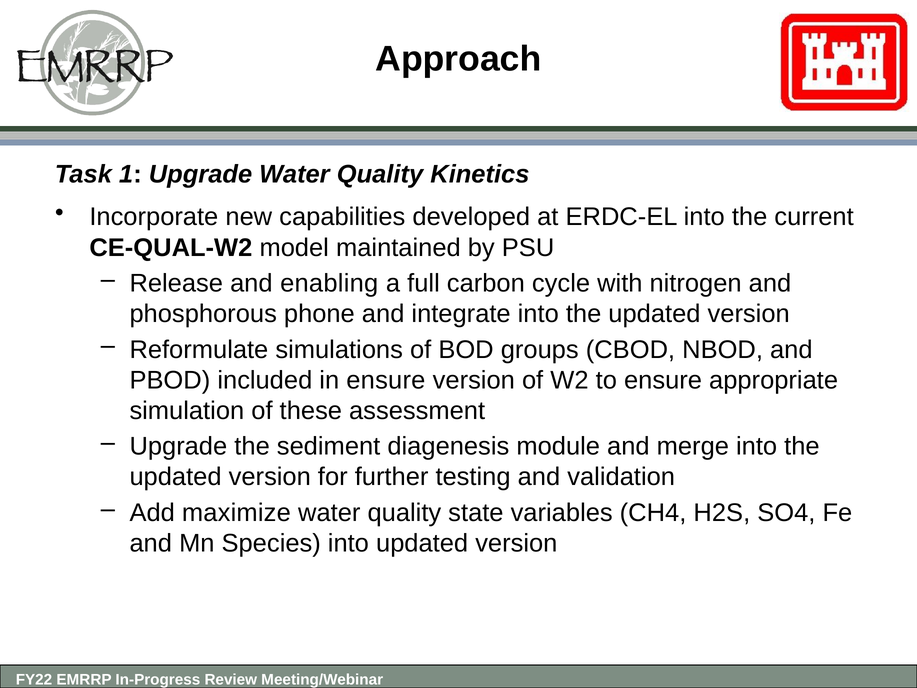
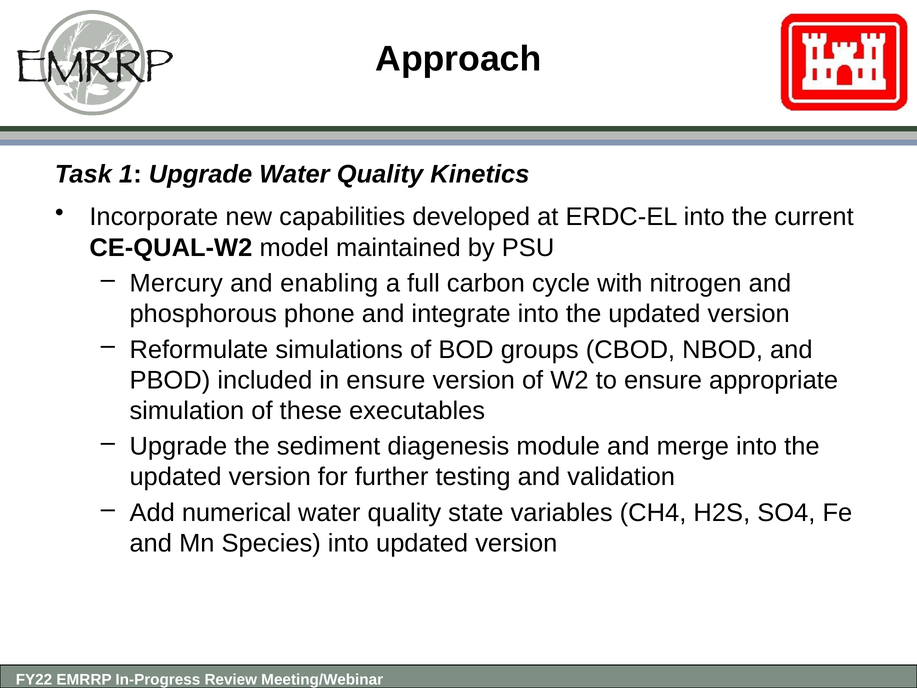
Release: Release -> Mercury (176, 283)
assessment: assessment -> executables (417, 411)
maximize: maximize -> numerical (237, 513)
